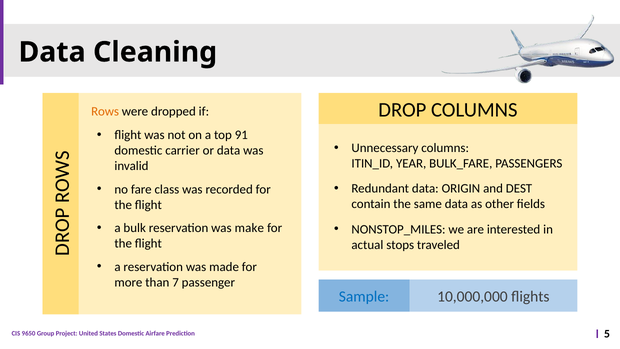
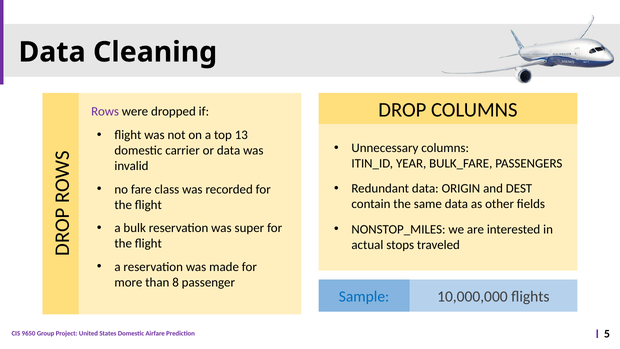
Rows colour: orange -> purple (105, 112)
91: 91 -> 13 (241, 135)
make: make -> super (249, 228)
7: 7 -> 8 (176, 282)
